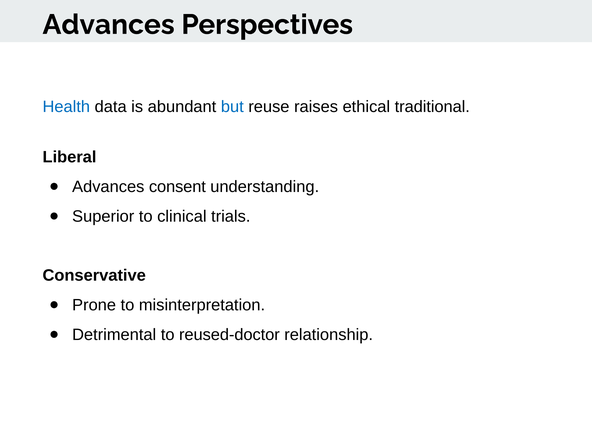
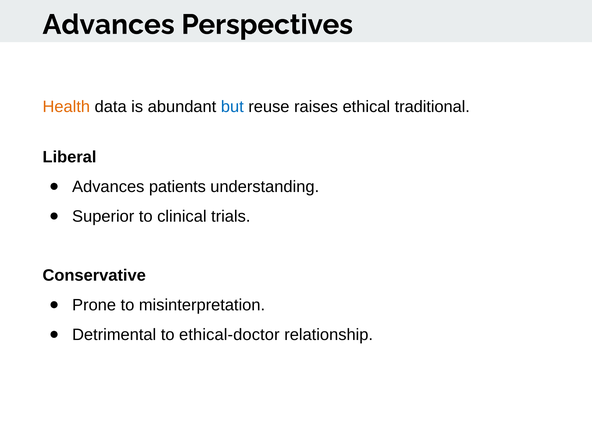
Health colour: blue -> orange (66, 107)
consent: consent -> patients (177, 187)
reused-doctor: reused-doctor -> ethical-doctor (229, 335)
